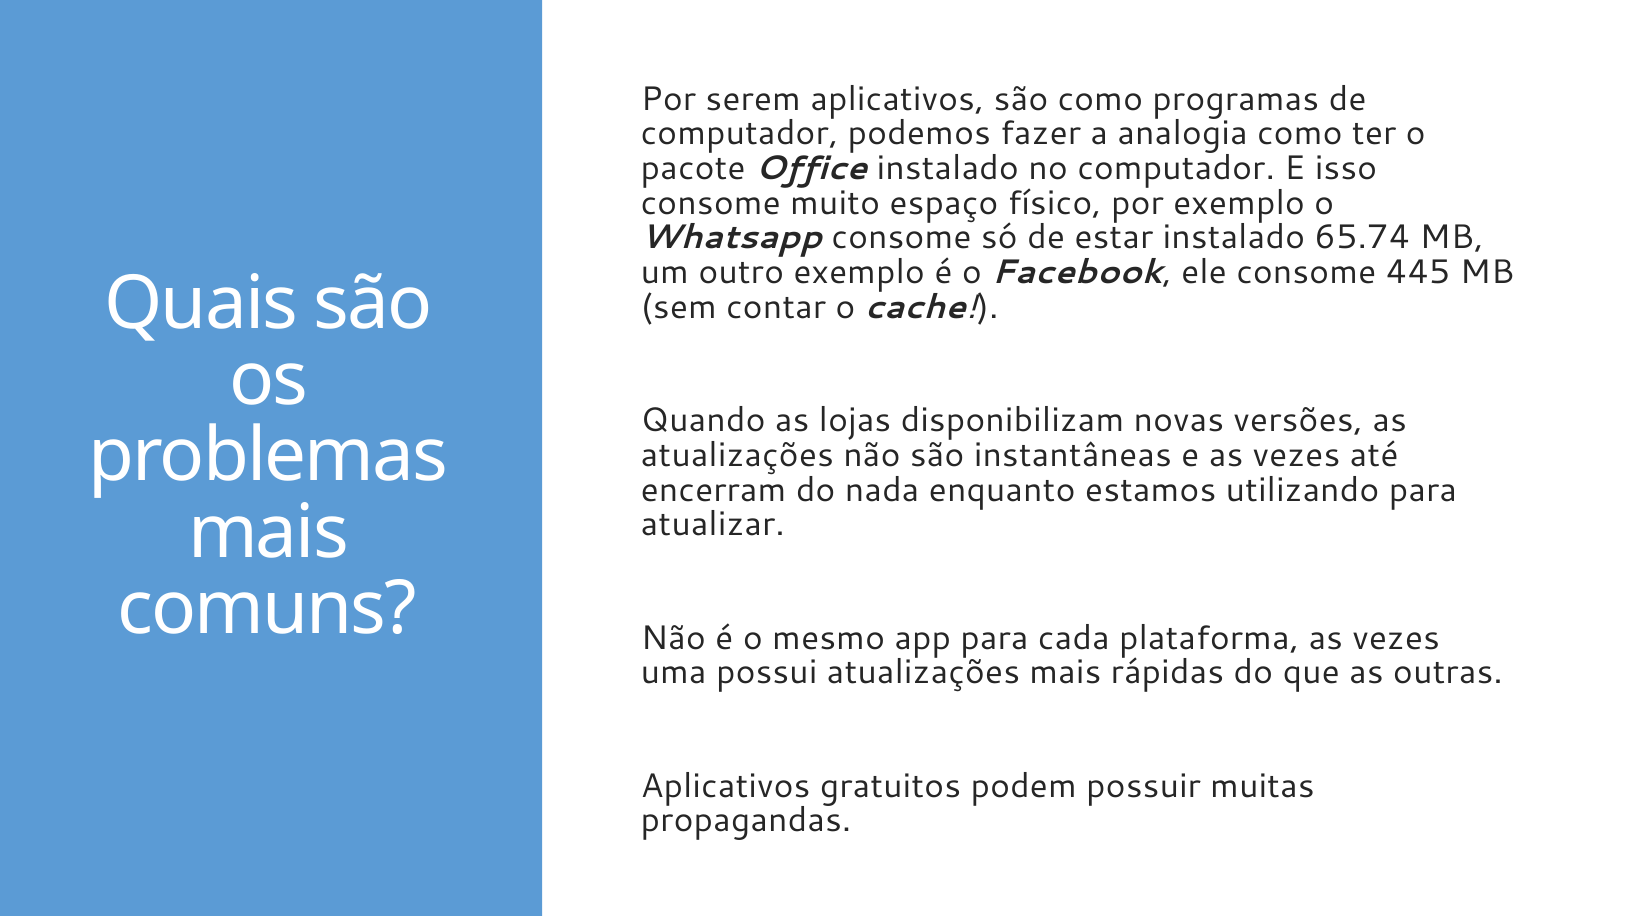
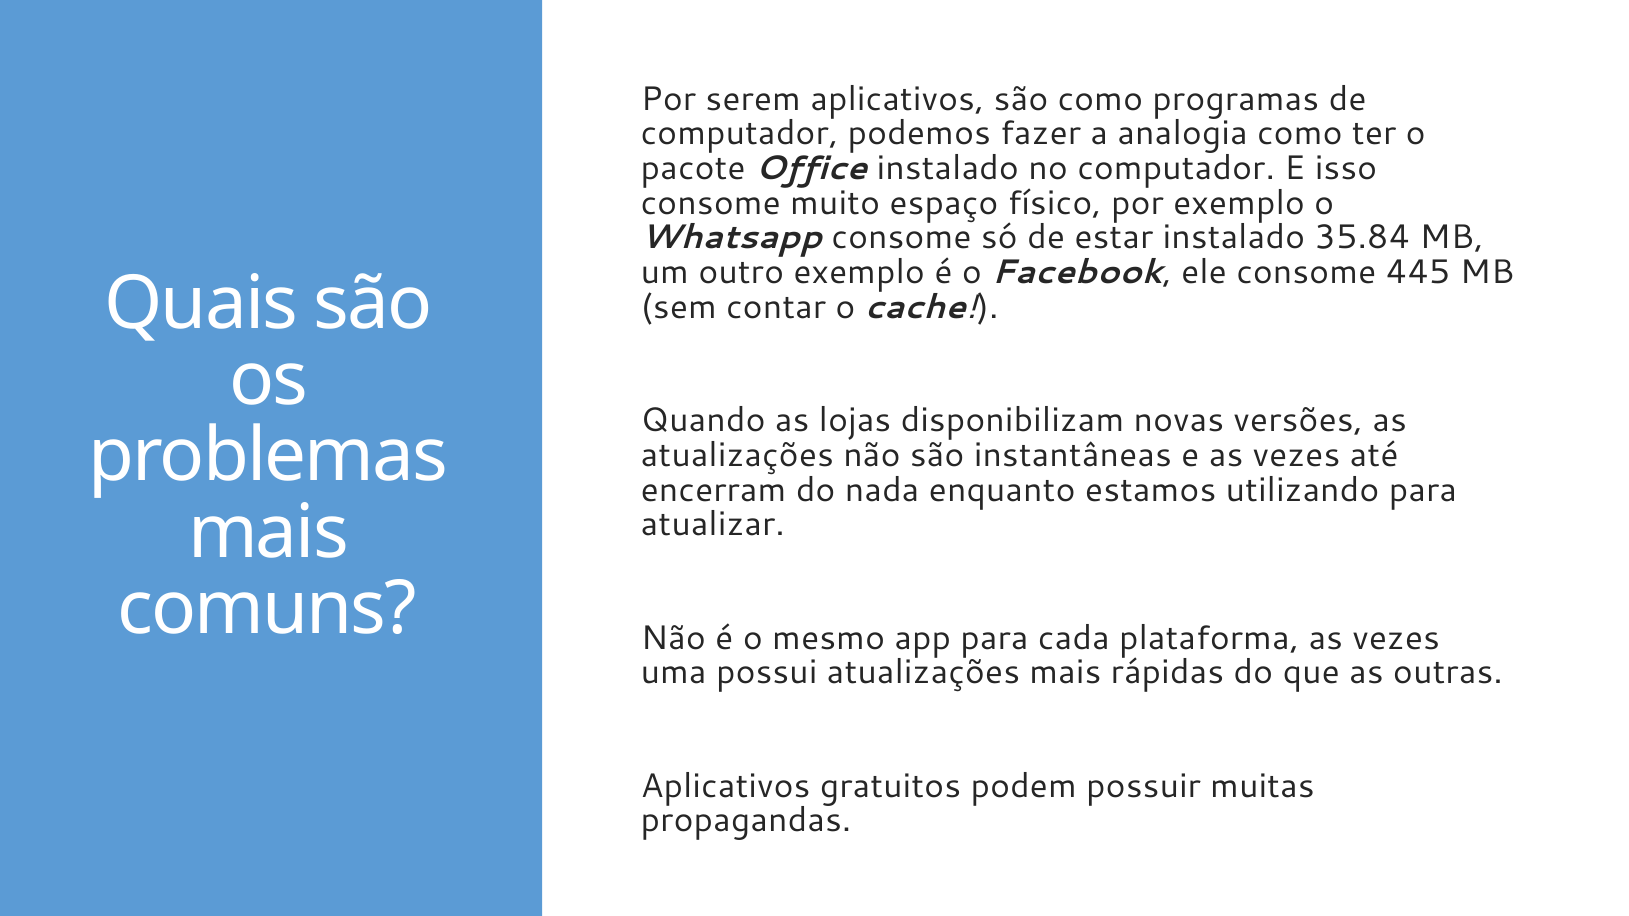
65.74: 65.74 -> 35.84 (1362, 238)
